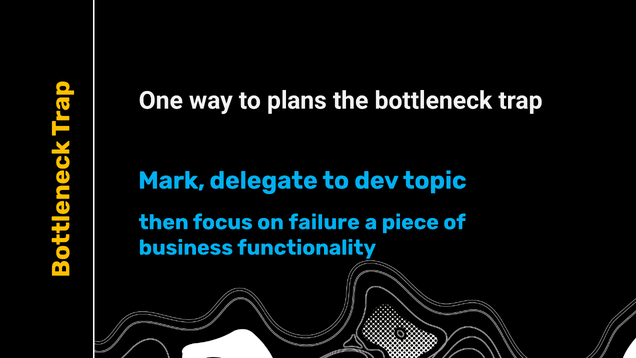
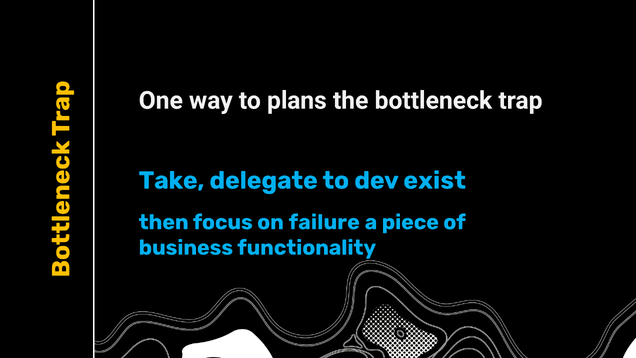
Mark: Mark -> Take (172, 180)
topic: topic -> exist (435, 180)
